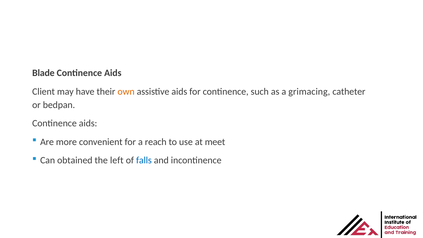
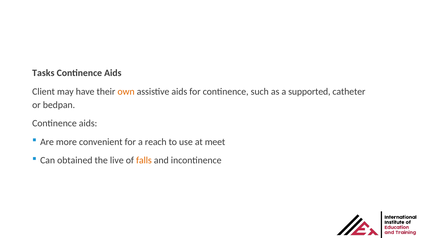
Blade: Blade -> Tasks (43, 73)
grimacing: grimacing -> supported (309, 92)
left: left -> live (117, 160)
falls colour: blue -> orange (144, 160)
